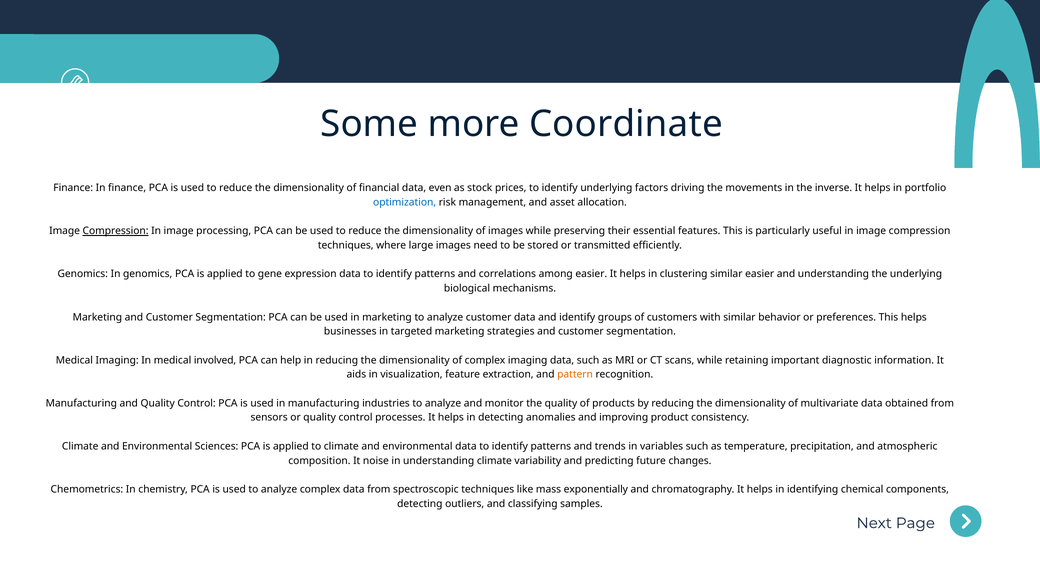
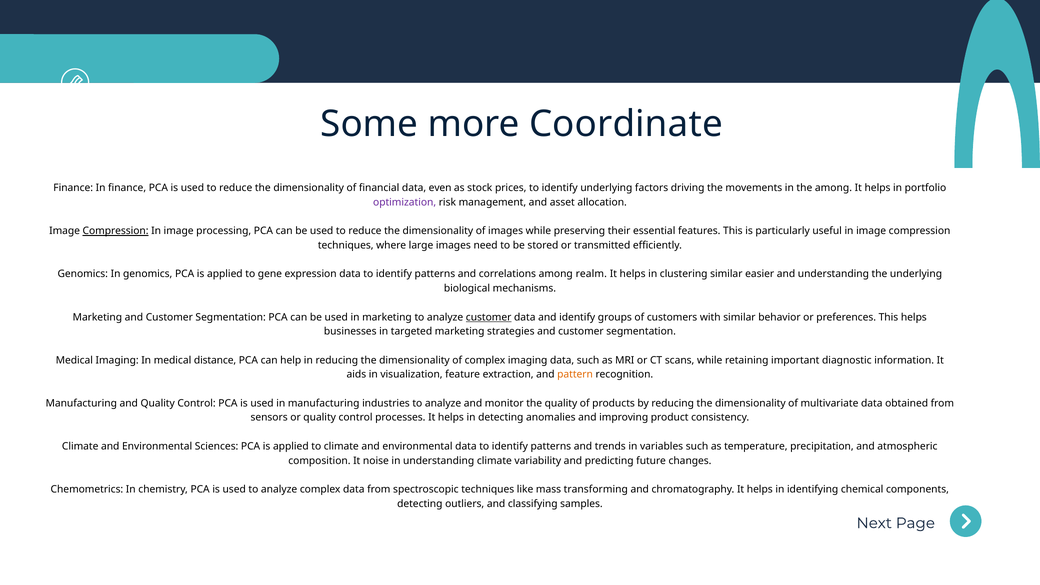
the inverse: inverse -> among (833, 188)
optimization colour: blue -> purple (405, 202)
among easier: easier -> realm (591, 274)
customer underline: none -> present (489, 317)
involved: involved -> distance (215, 360)
exponentially: exponentially -> transforming (596, 489)
